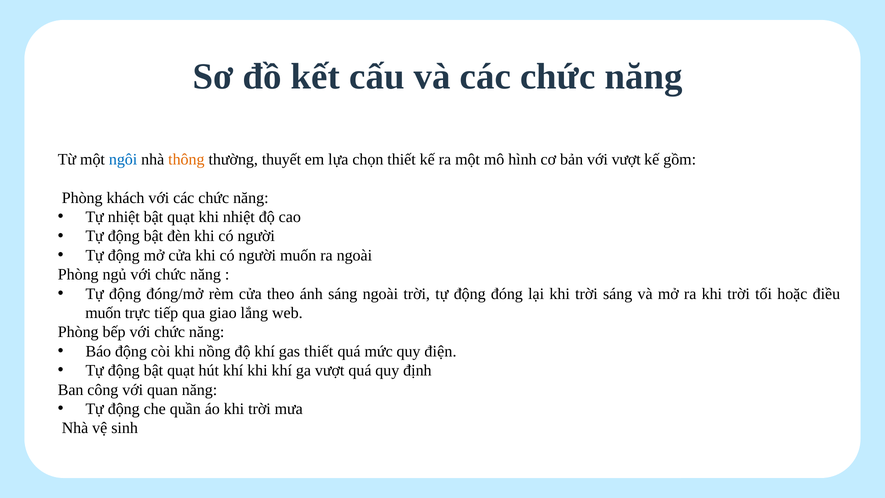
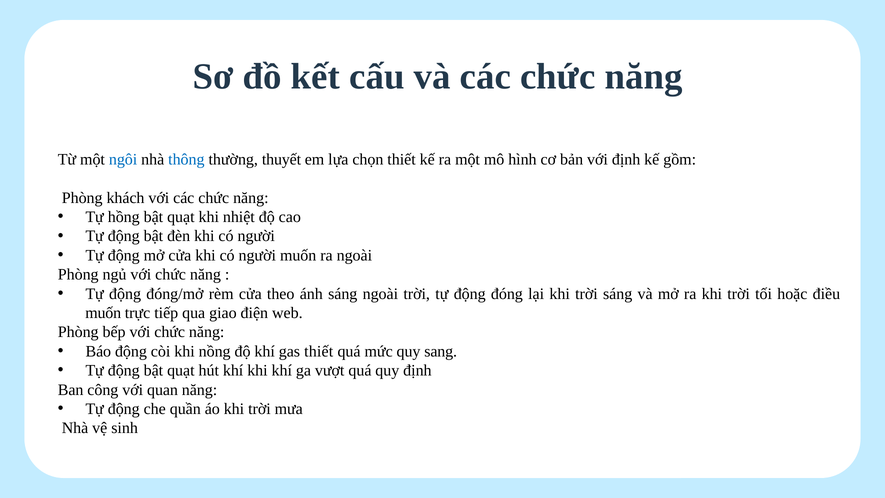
thông colour: orange -> blue (186, 159)
với vượt: vượt -> định (626, 159)
Tự nhiệt: nhiệt -> hồng (124, 217)
lắng: lắng -> điện (254, 313)
điện: điện -> sang (441, 351)
